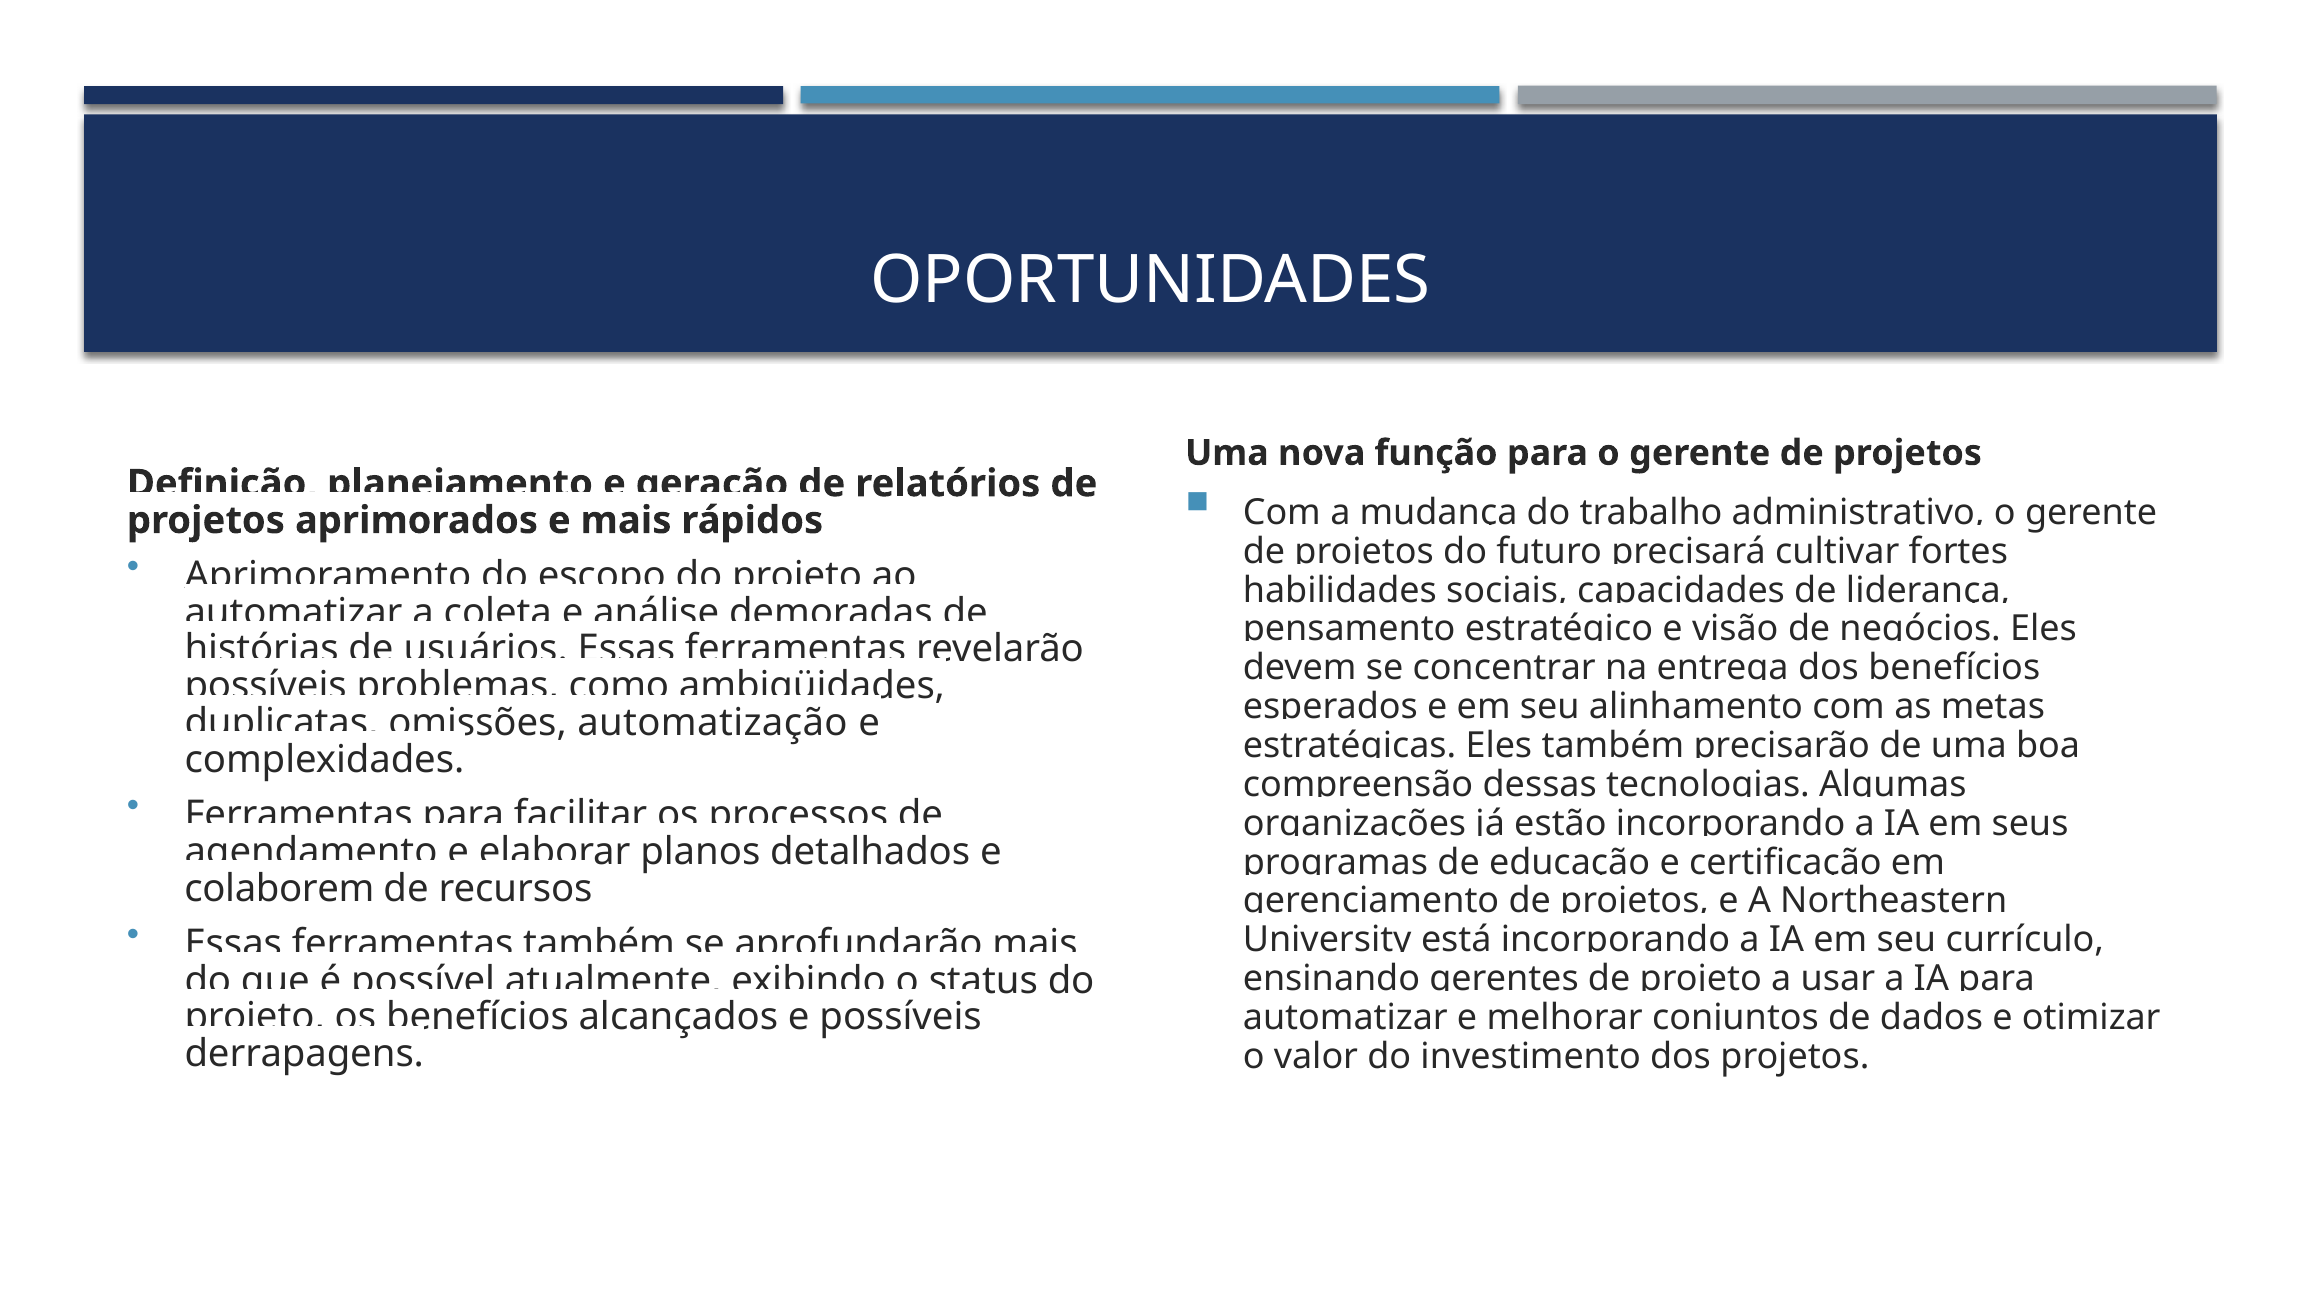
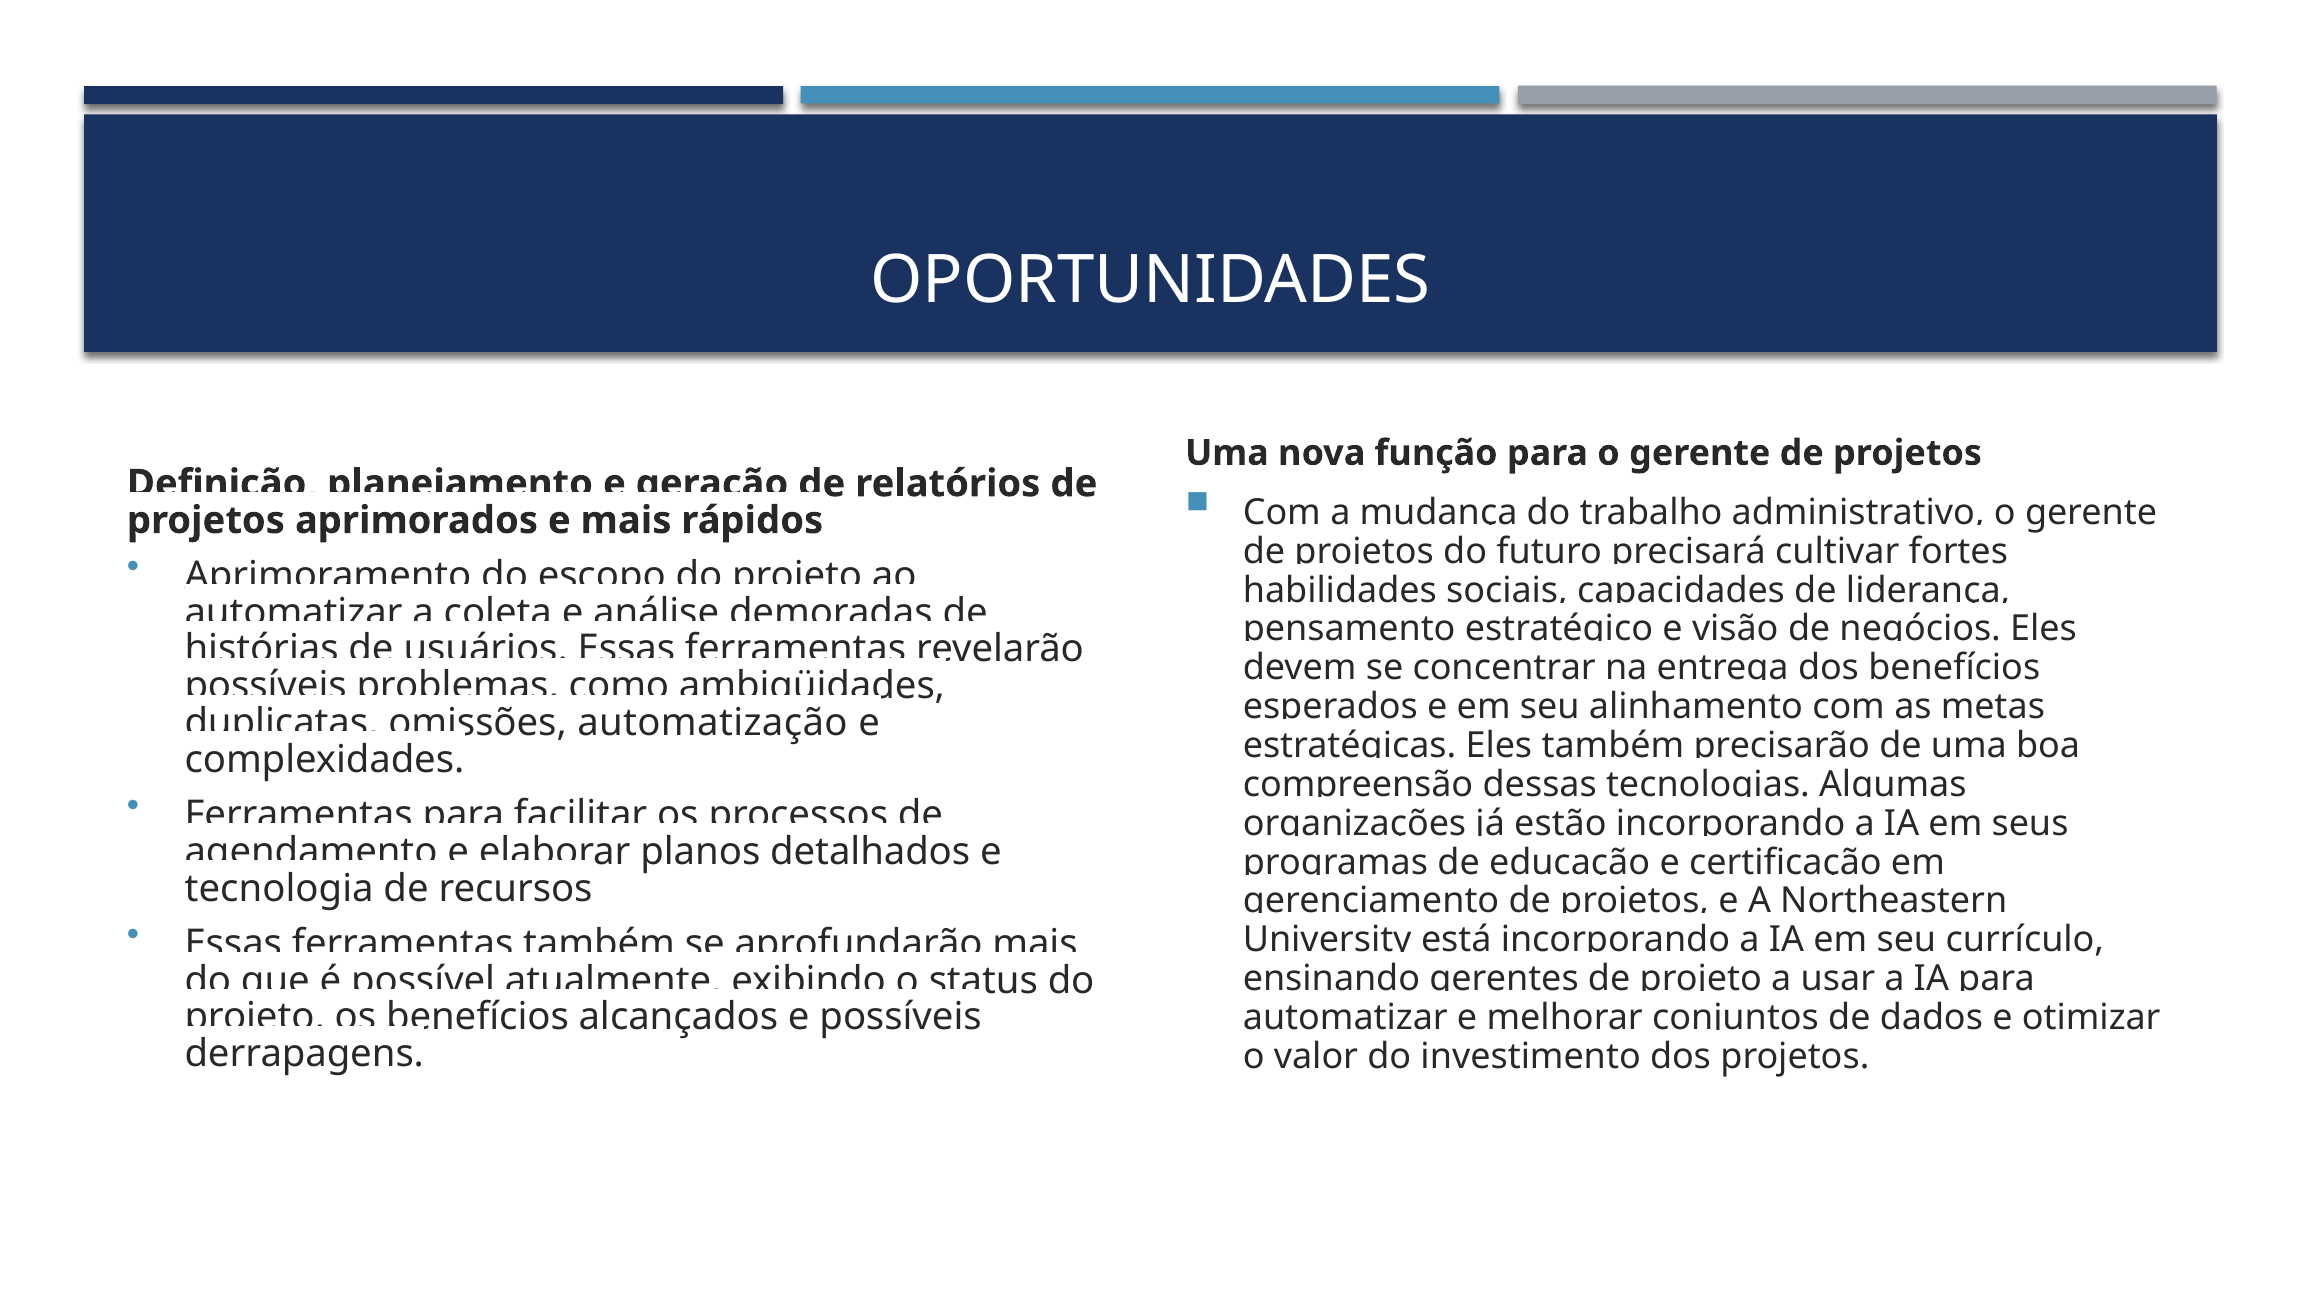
colaborem: colaborem -> tecnologia (279, 889)
